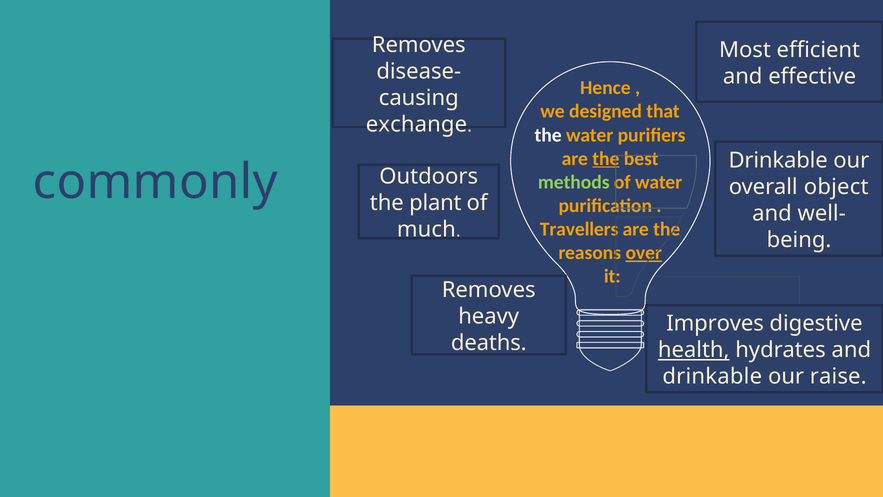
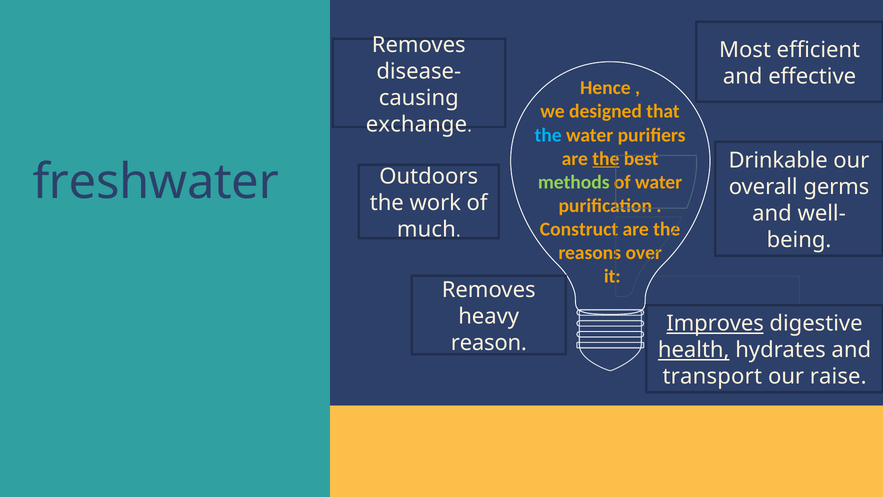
the colour: white -> light blue (548, 135)
commonly: commonly -> freshwater (156, 182)
object: object -> germs (836, 187)
plant: plant -> work (435, 203)
Travellers: Travellers -> Construct (579, 229)
over underline: present -> none (644, 253)
Improves underline: none -> present (715, 323)
deaths: deaths -> reason (489, 343)
drinkable: drinkable -> transport (712, 376)
